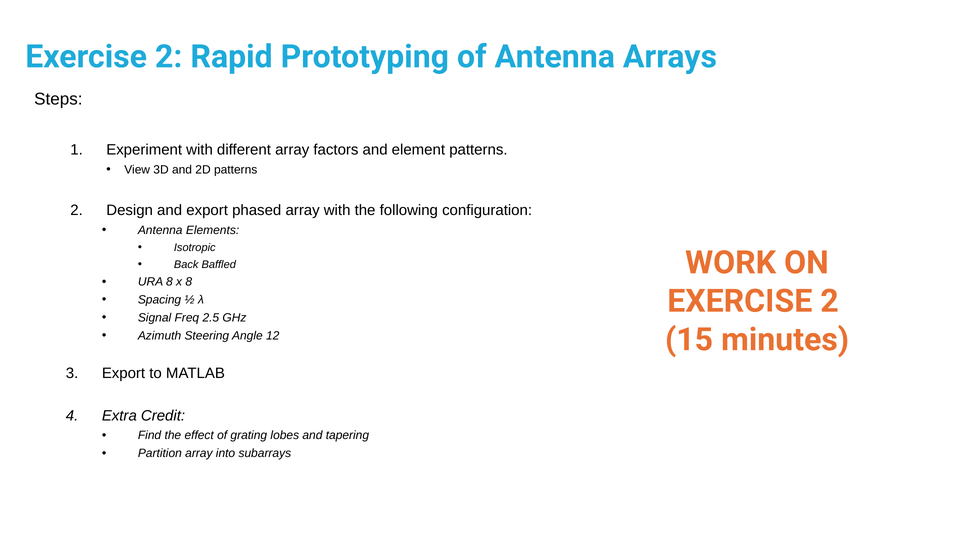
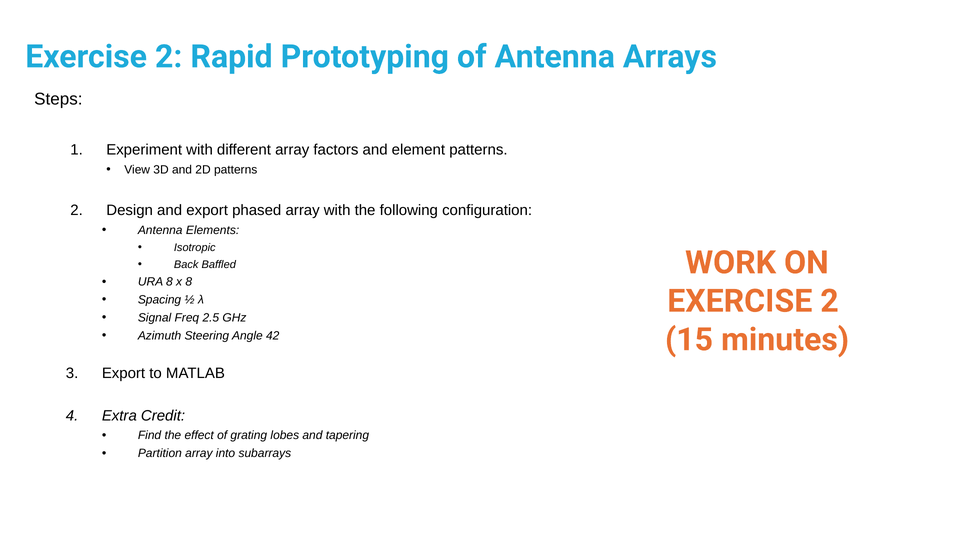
12: 12 -> 42 (273, 336)
